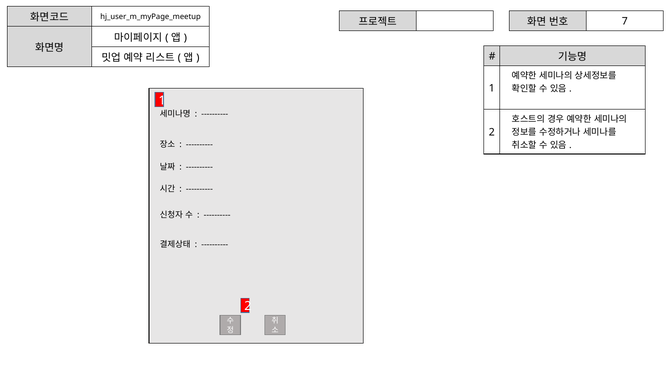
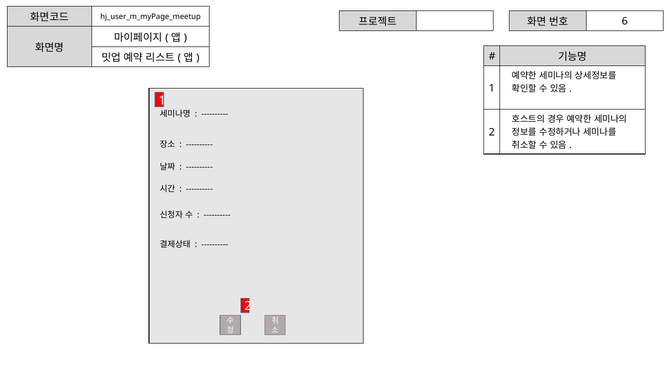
7: 7 -> 6 (625, 21)
